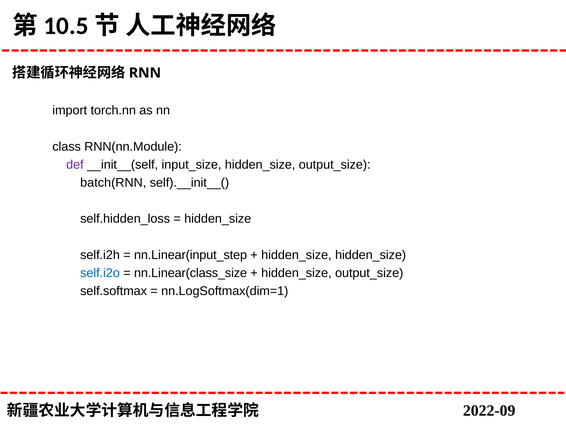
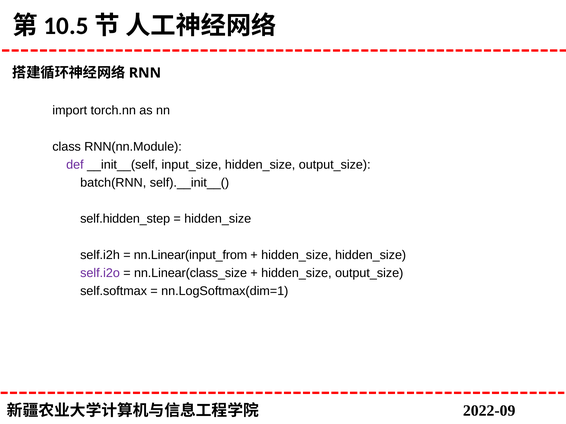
self.hidden_loss: self.hidden_loss -> self.hidden_step (125, 219)
nn.Linear(input_step: nn.Linear(input_step -> nn.Linear(input_from (191, 255)
self.i2o colour: blue -> purple (100, 273)
